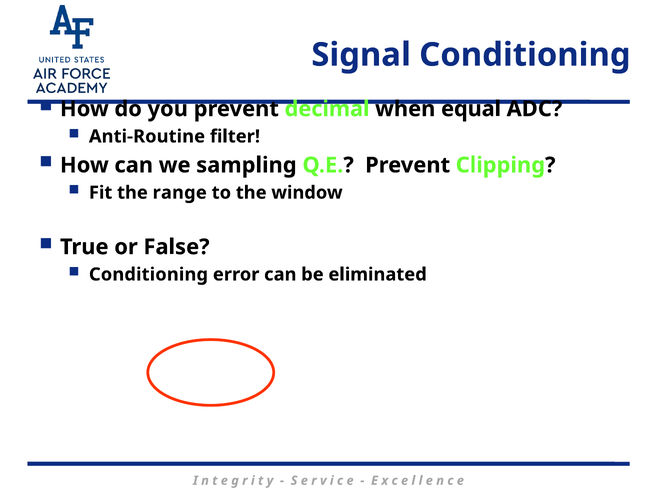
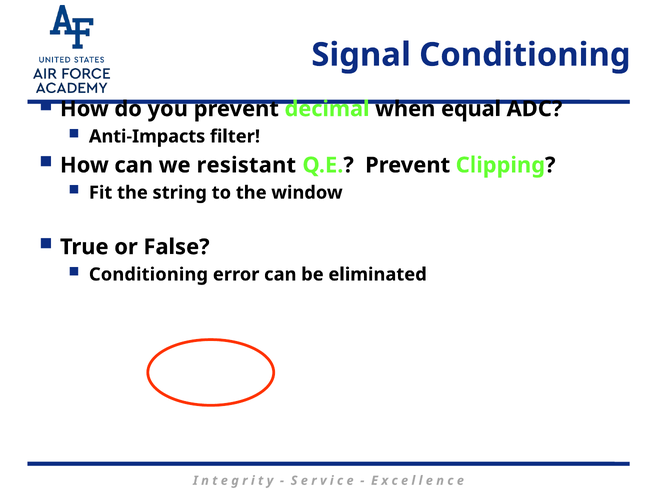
Anti-Routine: Anti-Routine -> Anti-Impacts (147, 136)
sampling: sampling -> resistant (246, 165)
range: range -> string (180, 193)
